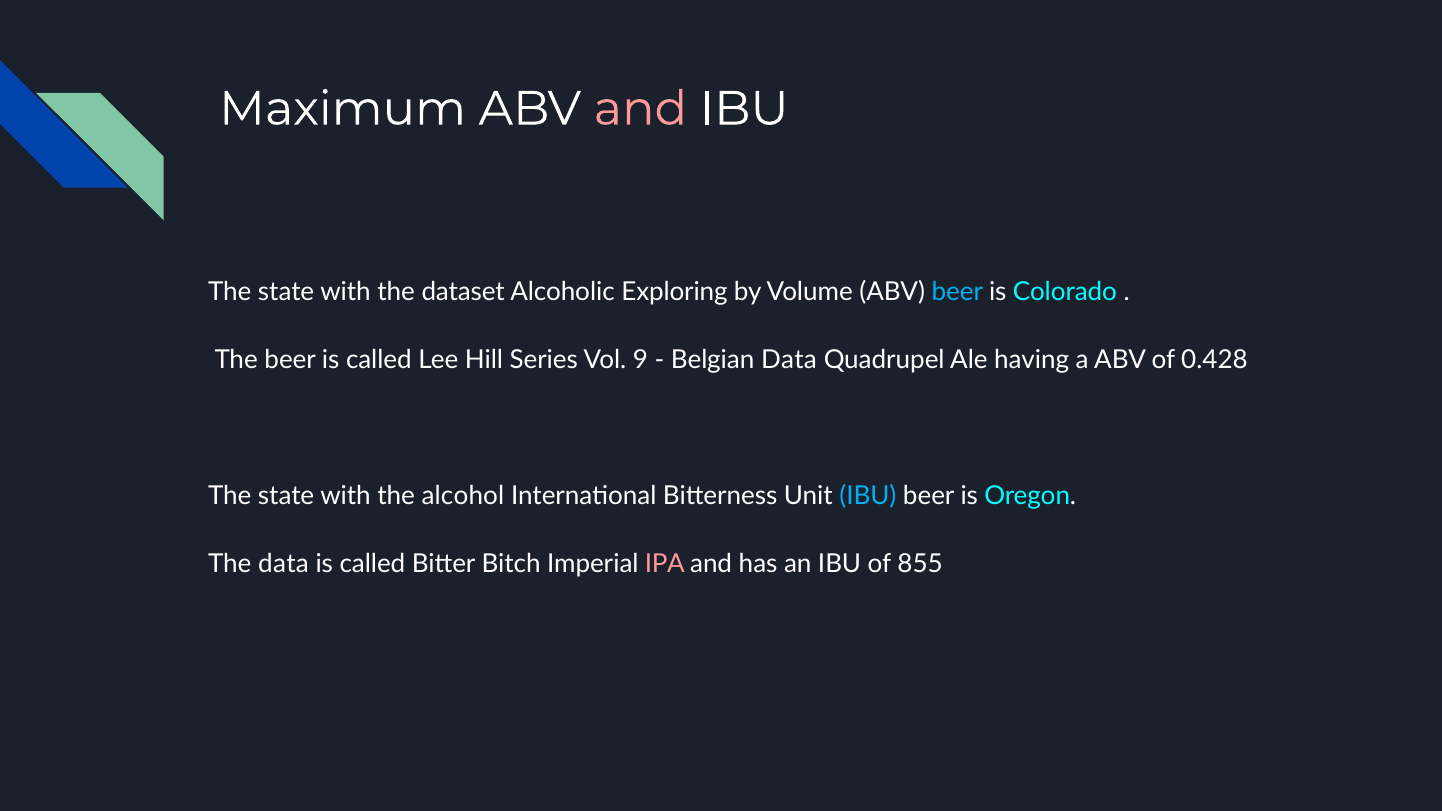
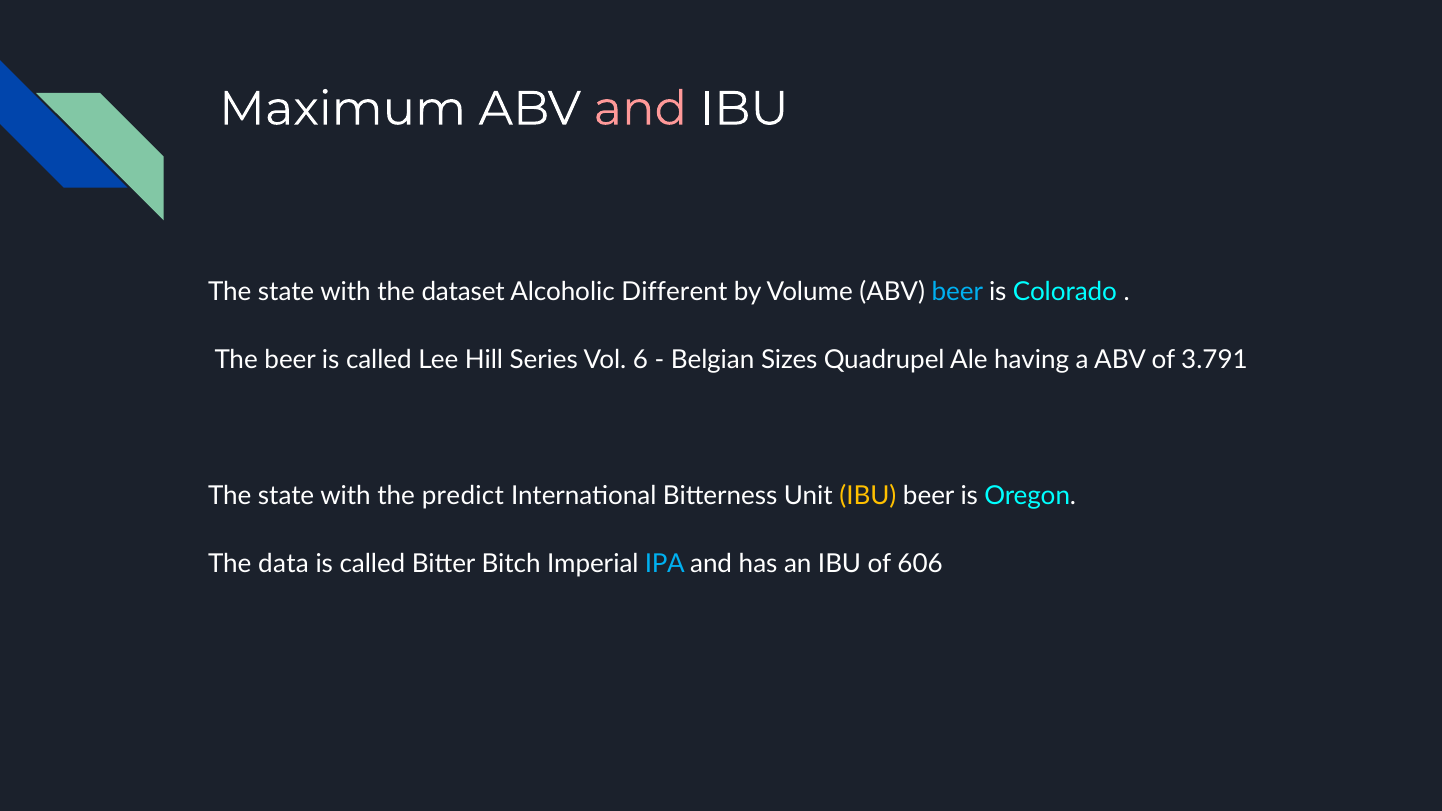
Exploring: Exploring -> Different (674, 292)
9: 9 -> 6 (641, 360)
Belgian Data: Data -> Sizes (789, 360)
0.428: 0.428 -> 3.791 (1214, 360)
alcohol: alcohol -> predict (463, 496)
IBU colour: light blue -> yellow (868, 496)
IPA colour: pink -> light blue (665, 564)
855: 855 -> 606 (920, 564)
